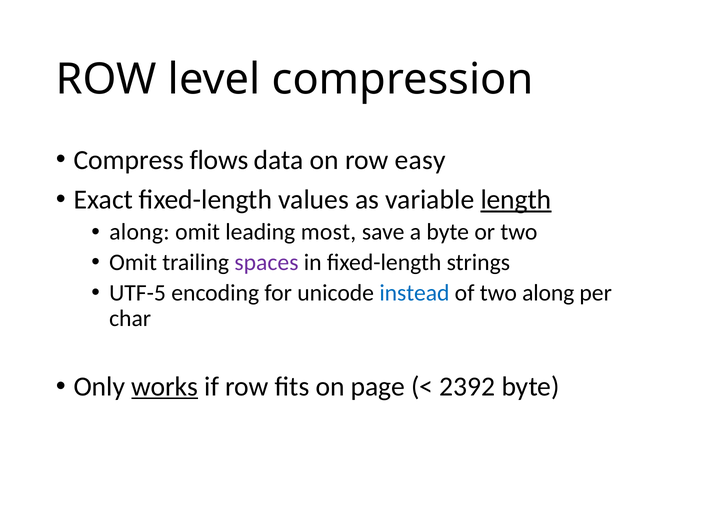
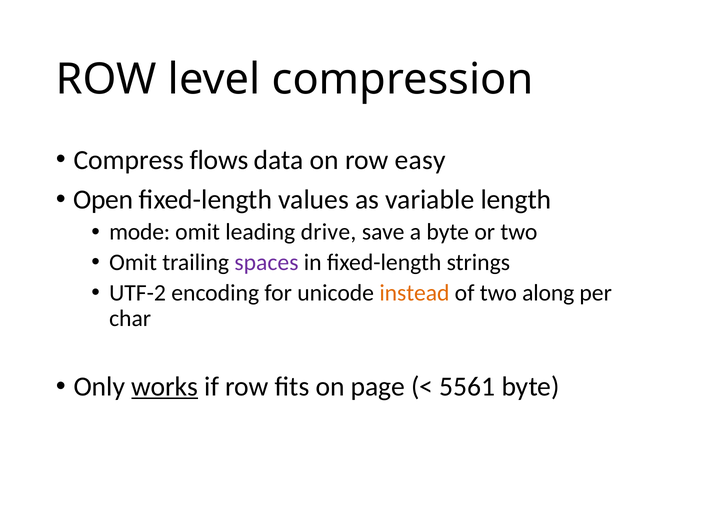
Exact: Exact -> Open (103, 200)
length underline: present -> none (516, 200)
along: along -> mode (140, 232)
most: most -> drive (328, 232)
UTF-5: UTF-5 -> UTF-2 (138, 293)
instead colour: blue -> orange (414, 293)
2392: 2392 -> 5561 (467, 387)
